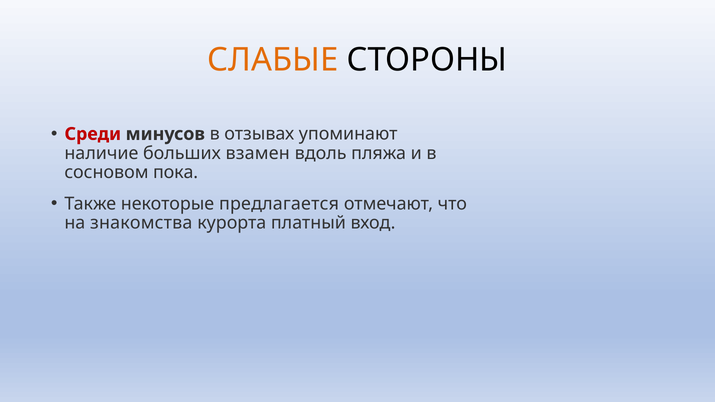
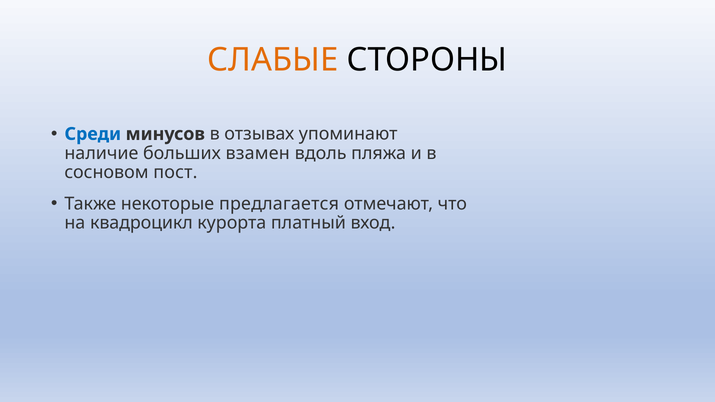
Среди colour: red -> blue (93, 134)
пока: пока -> пост (175, 173)
знакомства: знакомства -> квадроцикл (141, 223)
